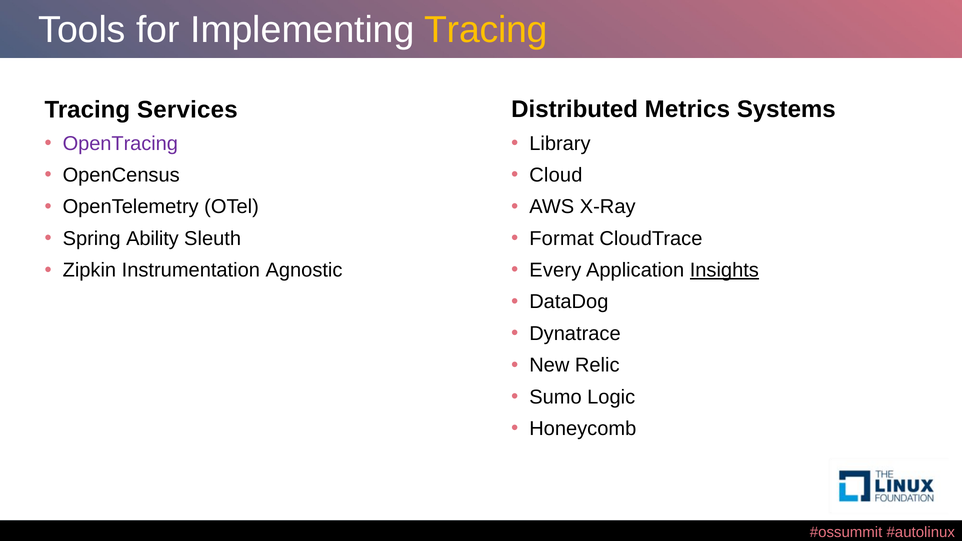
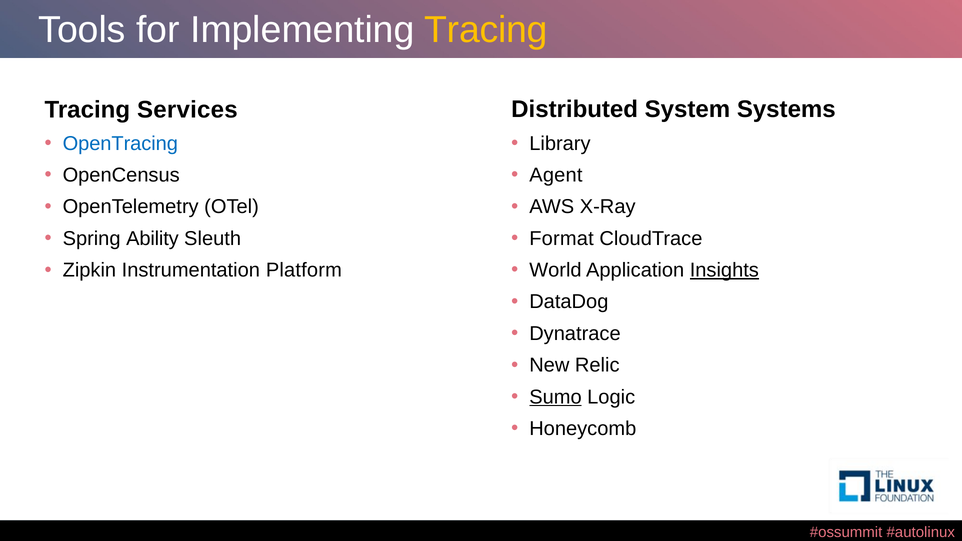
Metrics: Metrics -> System (687, 110)
OpenTracing colour: purple -> blue (120, 143)
Cloud: Cloud -> Agent (556, 175)
Agnostic: Agnostic -> Platform (304, 270)
Every: Every -> World (555, 270)
Sumo underline: none -> present (555, 397)
